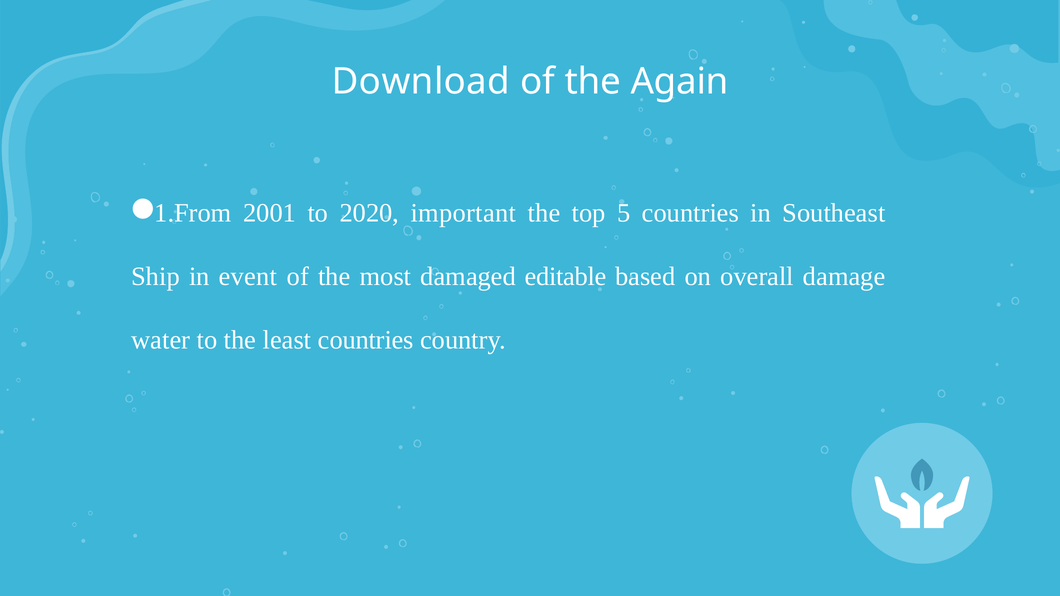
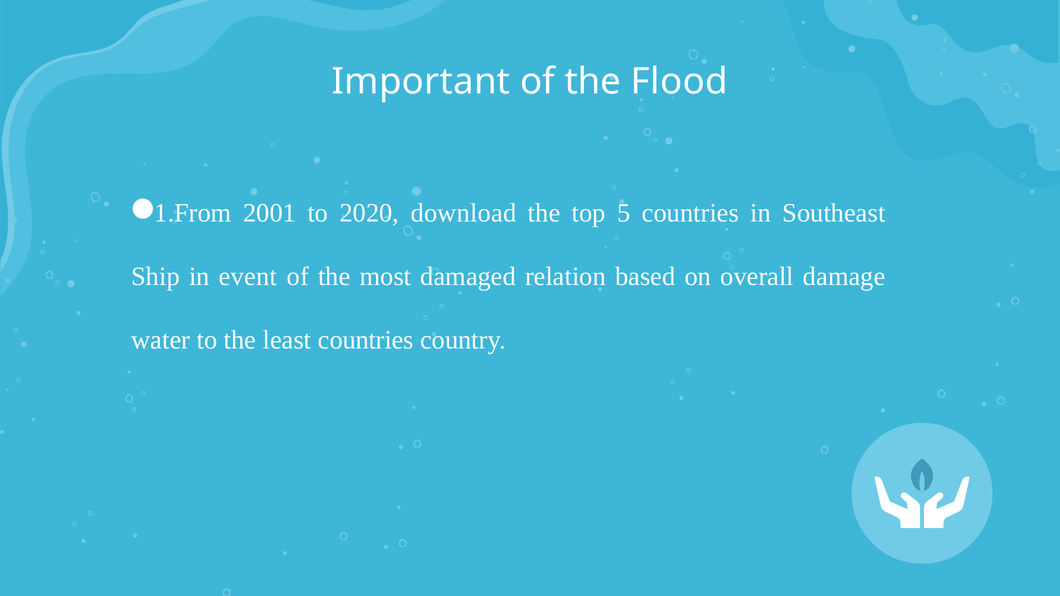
Download: Download -> Important (421, 81)
Again: Again -> Flood (679, 81)
important: important -> download (463, 213)
editable: editable -> relation (565, 277)
